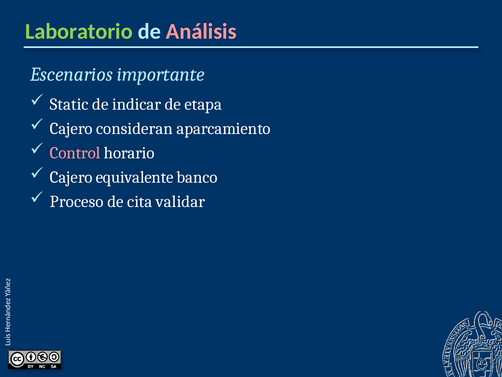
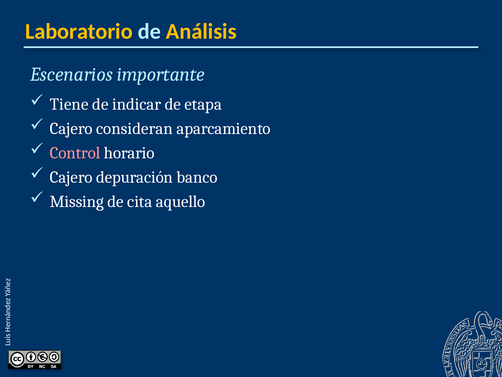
Laboratorio colour: light green -> yellow (79, 31)
Análisis colour: pink -> yellow (201, 31)
Static: Static -> Tiene (69, 104)
equivalente: equivalente -> depuración (135, 177)
Proceso: Proceso -> Missing (77, 201)
validar: validar -> aquello (181, 201)
